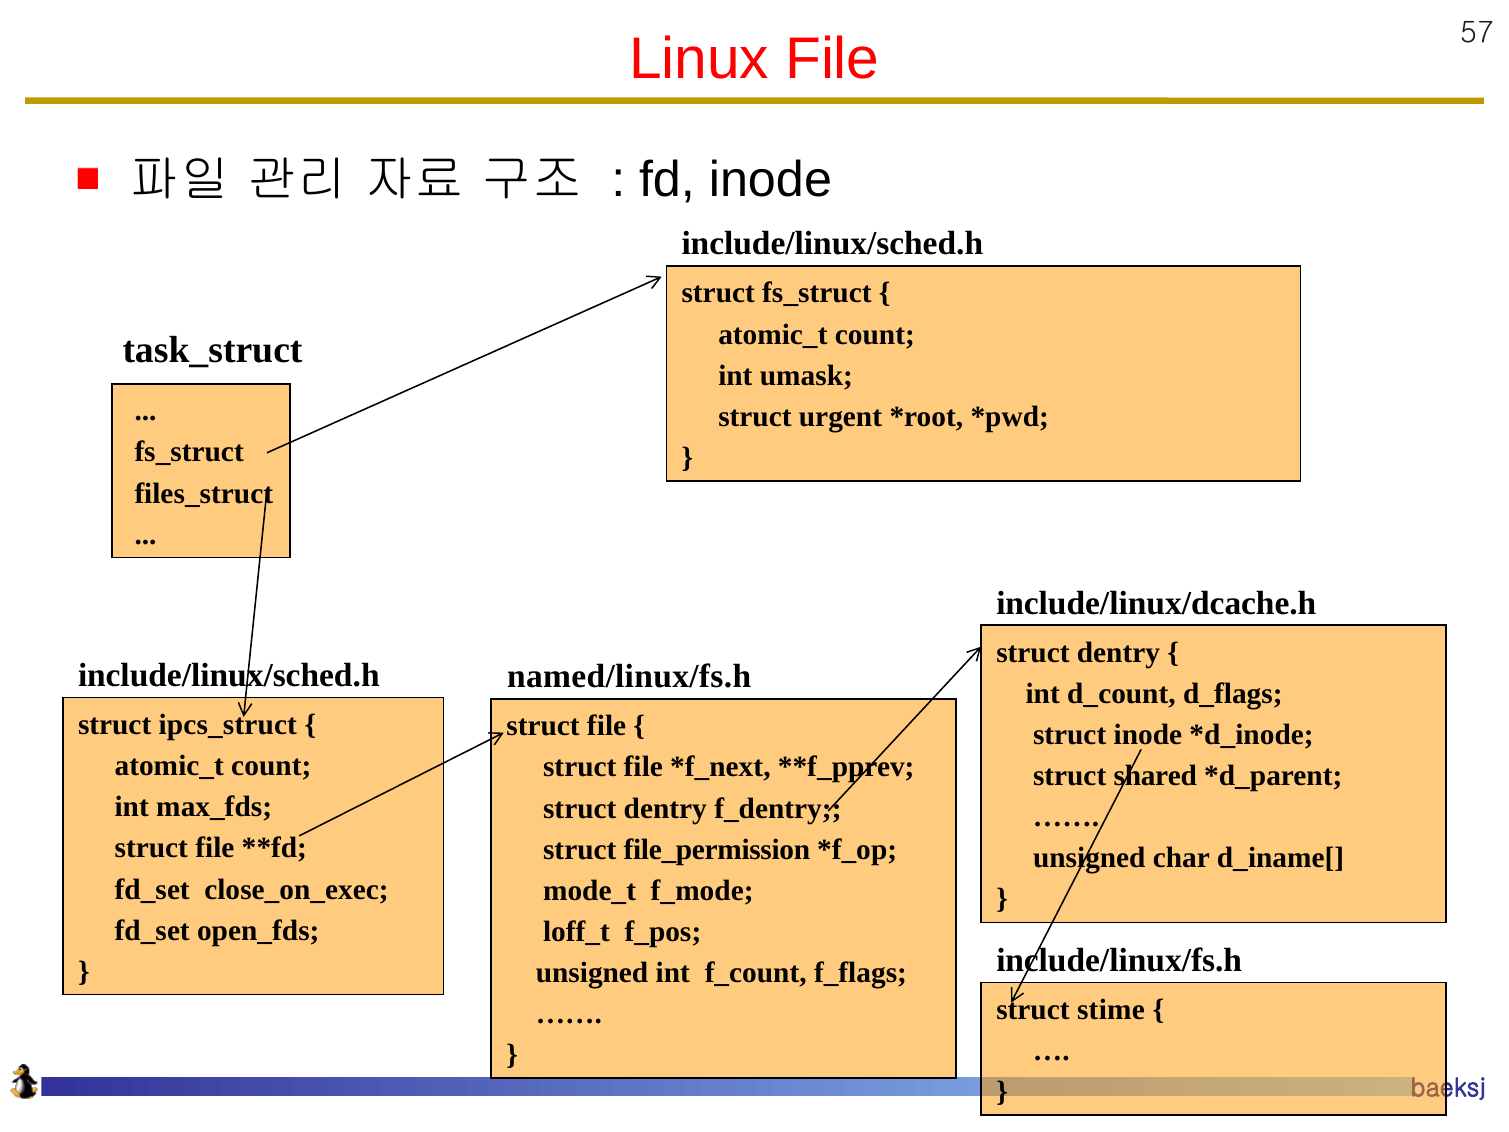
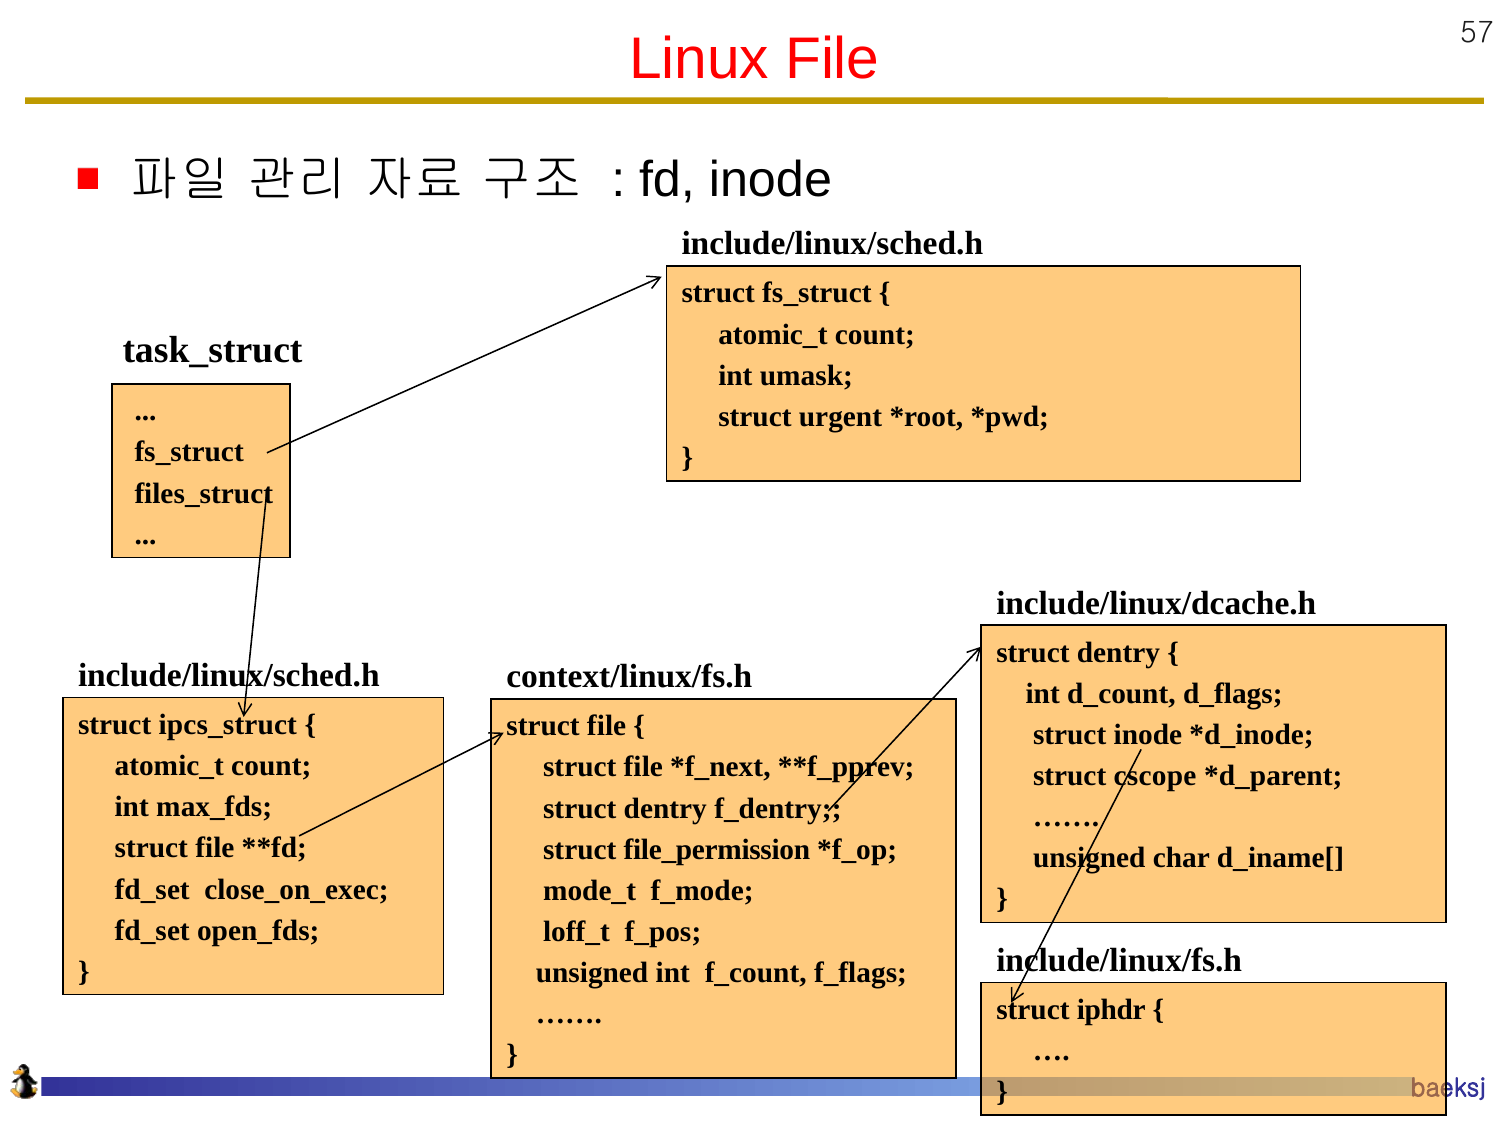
named/linux/fs.h: named/linux/fs.h -> context/linux/fs.h (629, 677)
shared: shared -> cscope (1155, 776)
stime: stime -> iphdr (1111, 1009)
